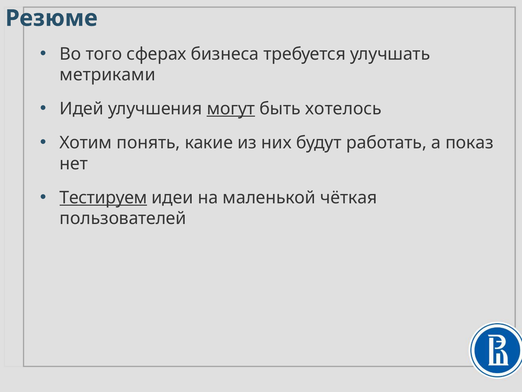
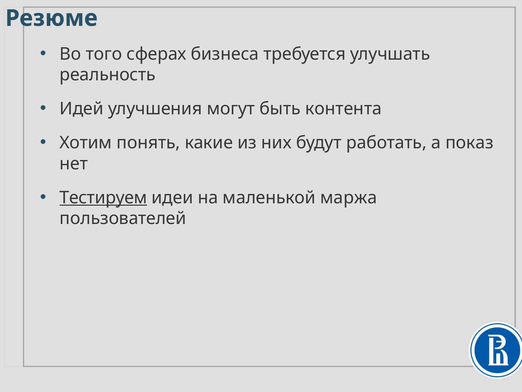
метриками: метриками -> реальность (108, 75)
могут underline: present -> none (231, 109)
хотелось: хотелось -> контента (344, 109)
чёткая: чёткая -> маржа (349, 197)
